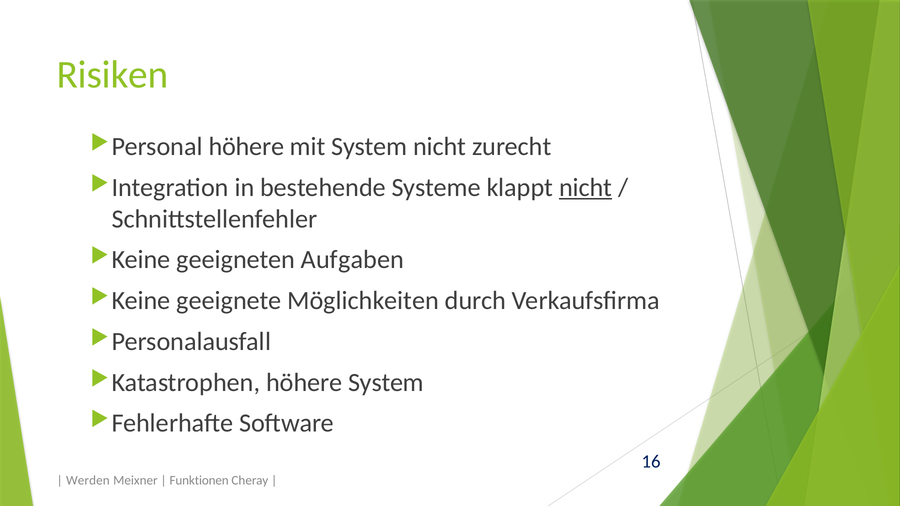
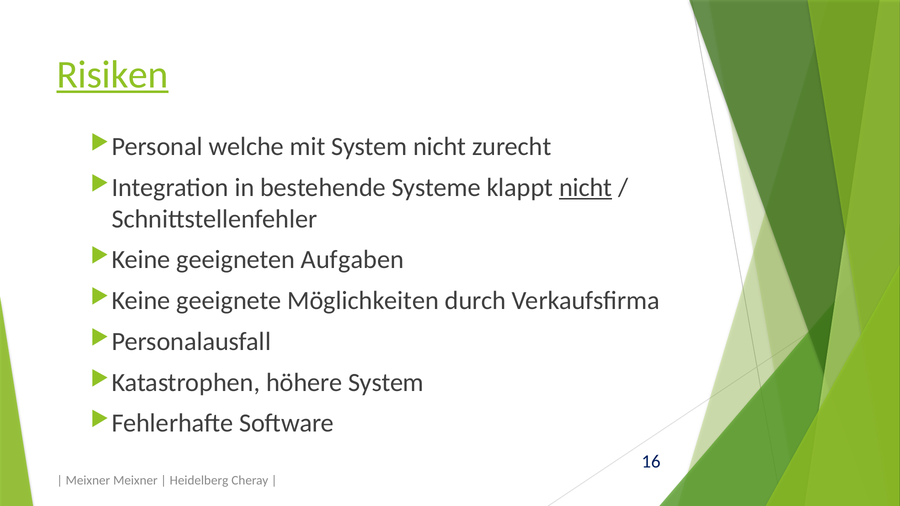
Risiken underline: none -> present (113, 75)
höhere: höhere -> welche (246, 147)
Werden: Werden -> Meixner (88, 481)
Funktionen: Funktionen -> Heidelberg (199, 481)
